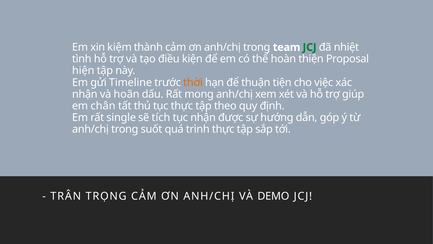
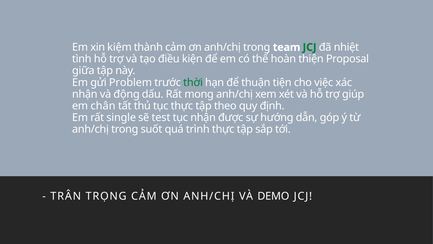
hiện: hiện -> giữa (83, 71)
Timeline: Timeline -> Problem (130, 82)
thời colour: orange -> green (193, 82)
hoãn: hoãn -> động (127, 94)
tích: tích -> test (161, 117)
